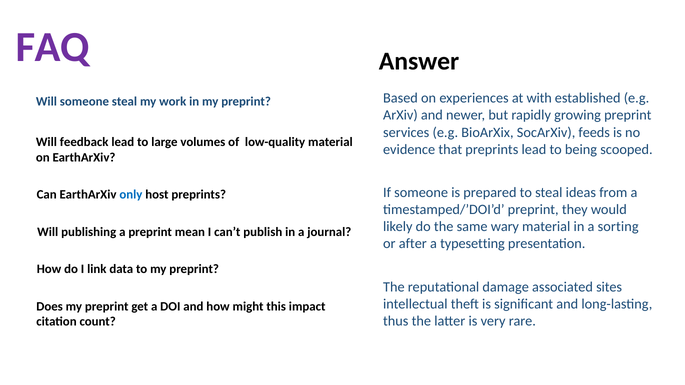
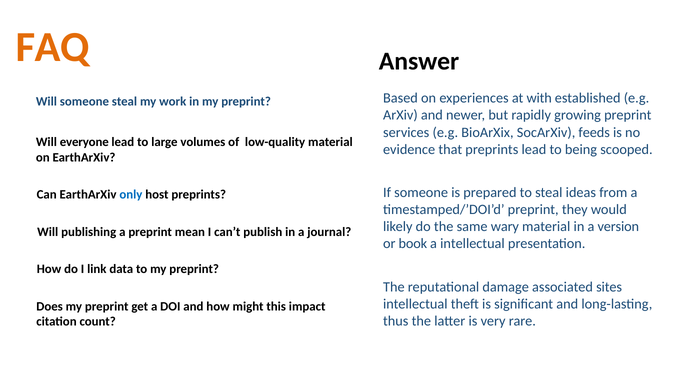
FAQ colour: purple -> orange (53, 47)
feedback: feedback -> everyone (84, 142)
sorting: sorting -> version (618, 227)
after: after -> book (413, 244)
a typesetting: typesetting -> intellectual (472, 244)
